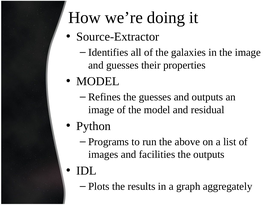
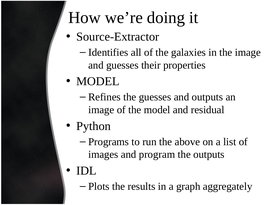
facilities: facilities -> program (157, 154)
